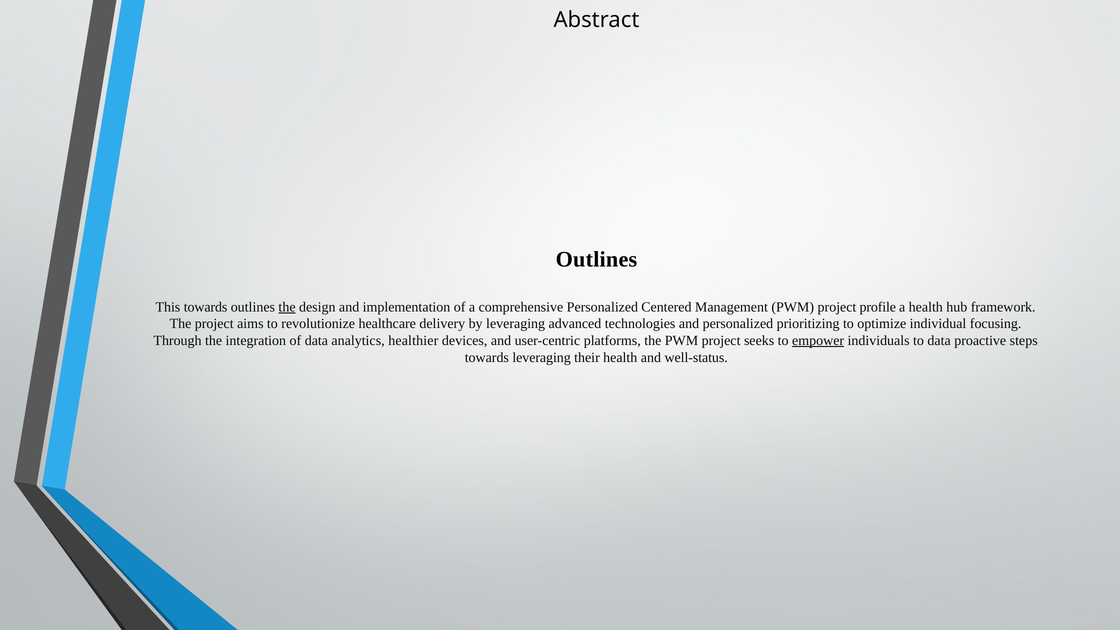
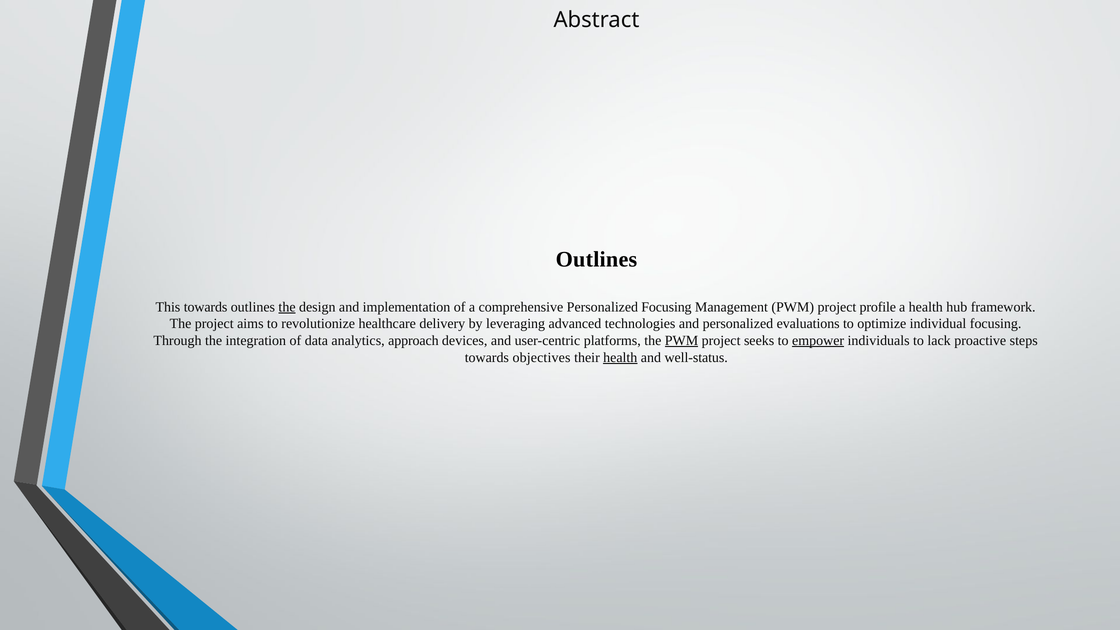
Personalized Centered: Centered -> Focusing (666, 307)
prioritizing: prioritizing -> evaluations (808, 324)
healthier: healthier -> approach (413, 341)
PWM underline: none -> present (682, 341)
to data: data -> lack (939, 341)
towards leveraging: leveraging -> objectives (541, 357)
health underline: none -> present (620, 357)
